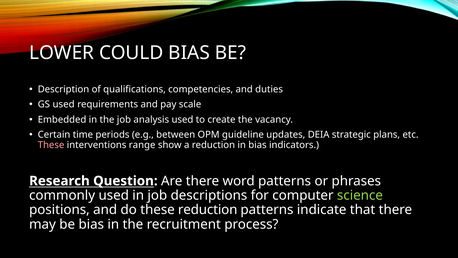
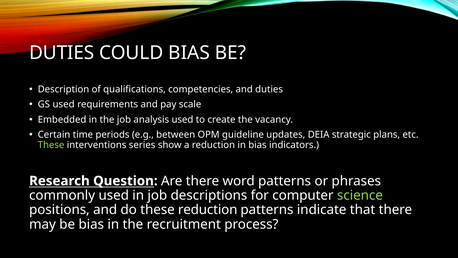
LOWER: LOWER -> DUTIES (62, 53)
These colour: pink -> light green (51, 145)
range: range -> series (142, 145)
